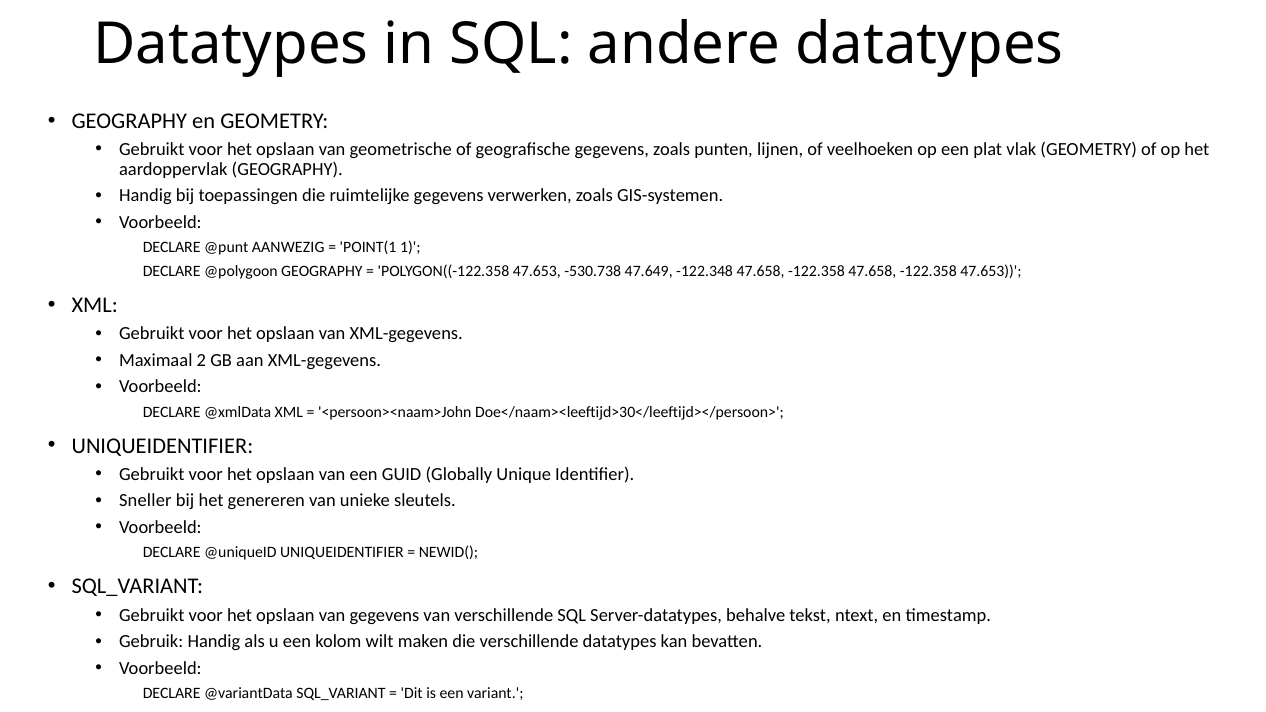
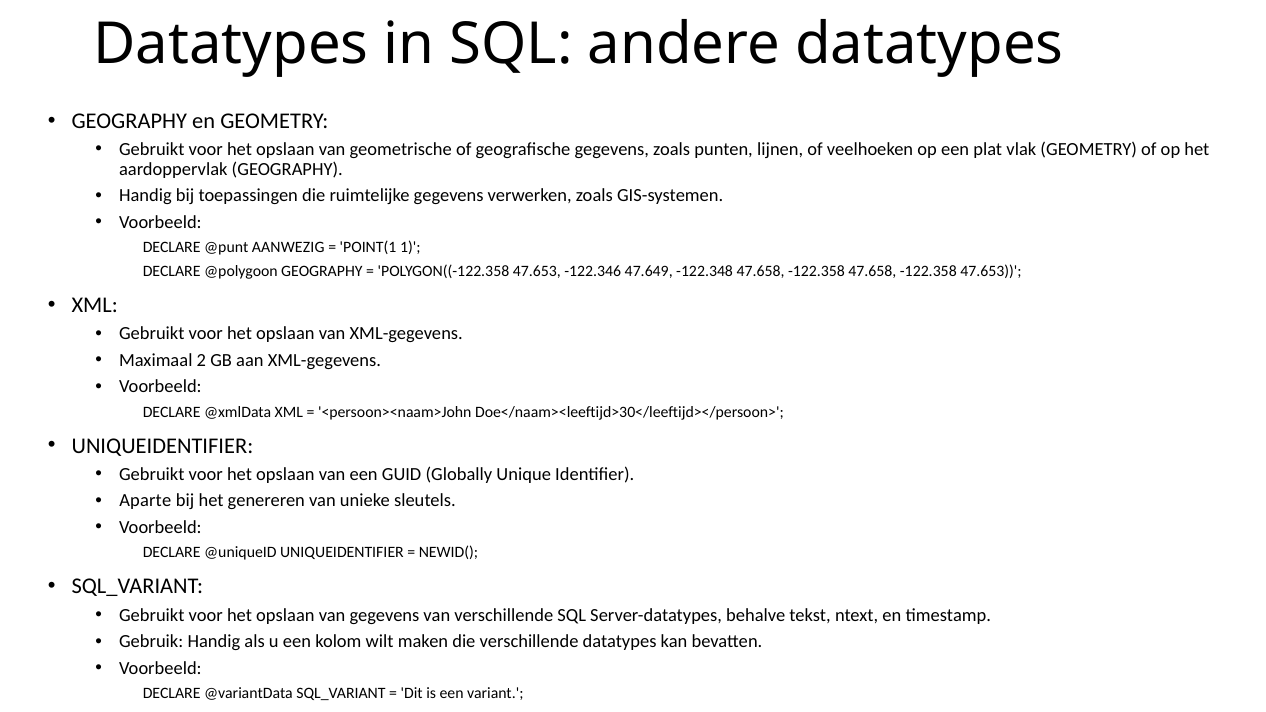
-530.738: -530.738 -> -122.346 (593, 271)
Sneller: Sneller -> Aparte (145, 501)
